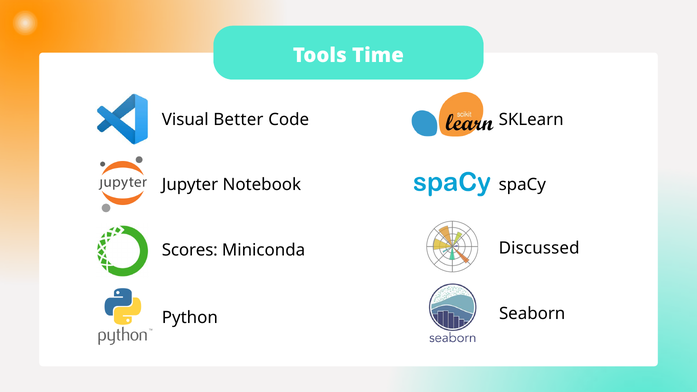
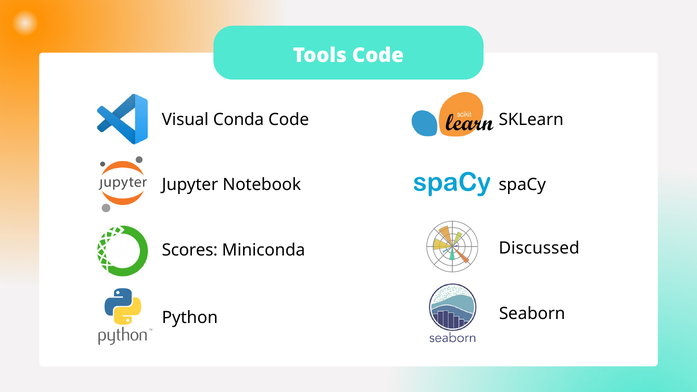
Tools Time: Time -> Code (378, 56)
Better: Better -> Conda (239, 120)
